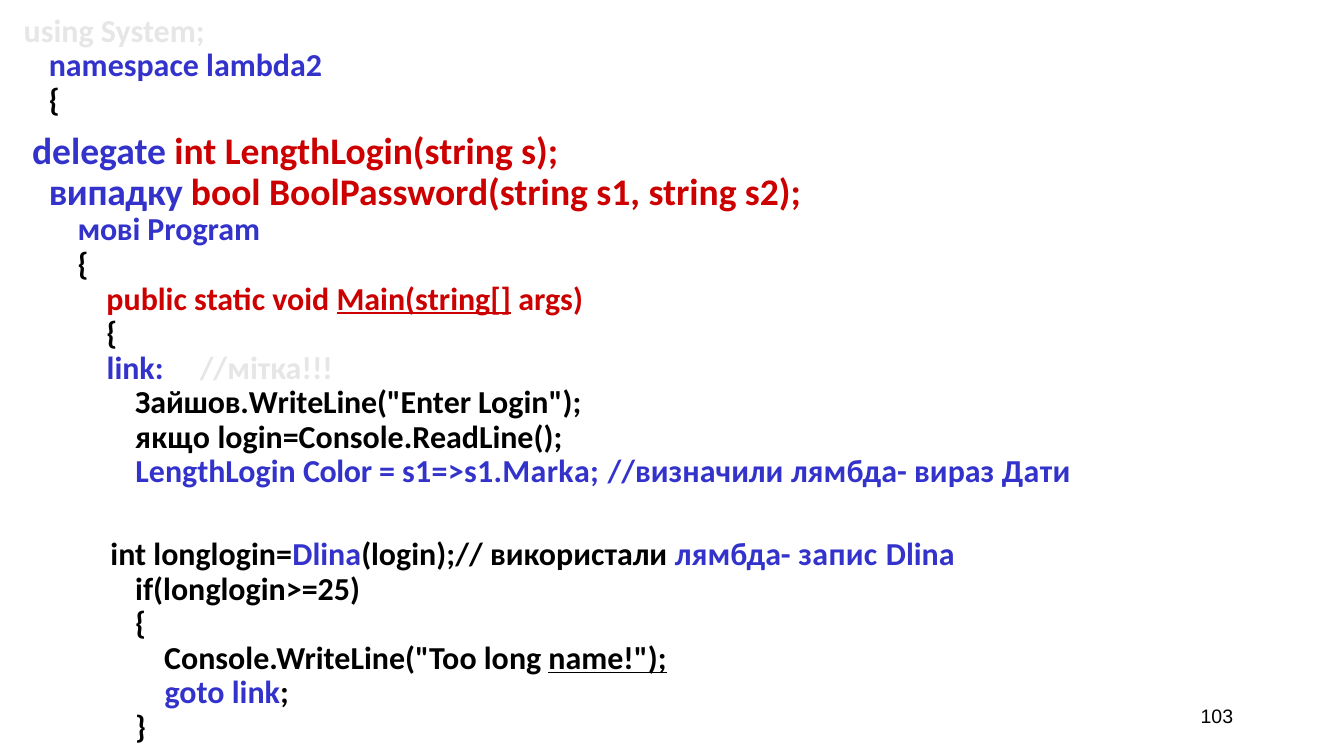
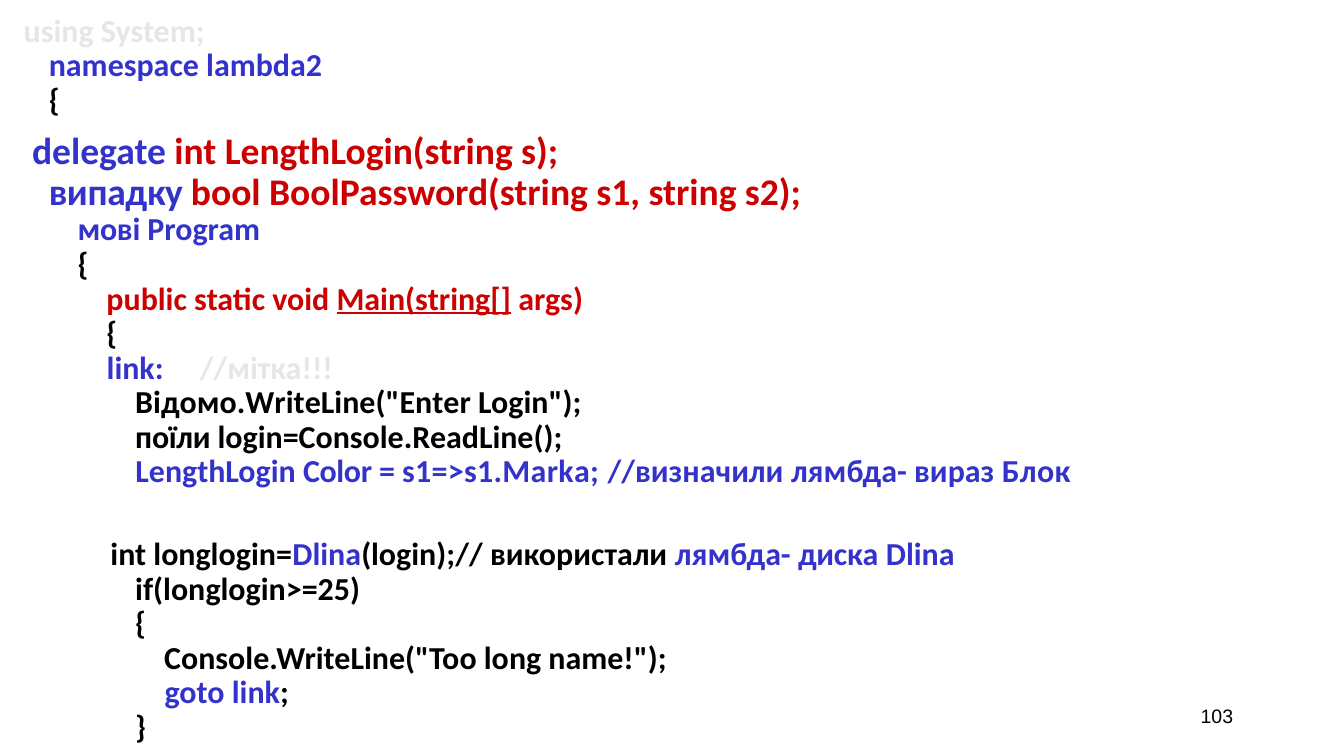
Зайшов.WriteLine("Enter: Зайшов.WriteLine("Enter -> Відомо.WriteLine("Enter (303, 403)
якщо: якщо -> поїли (173, 438)
Дати: Дати -> Блок (1036, 472)
запис: запис -> диска (838, 555)
name underline: present -> none (608, 659)
